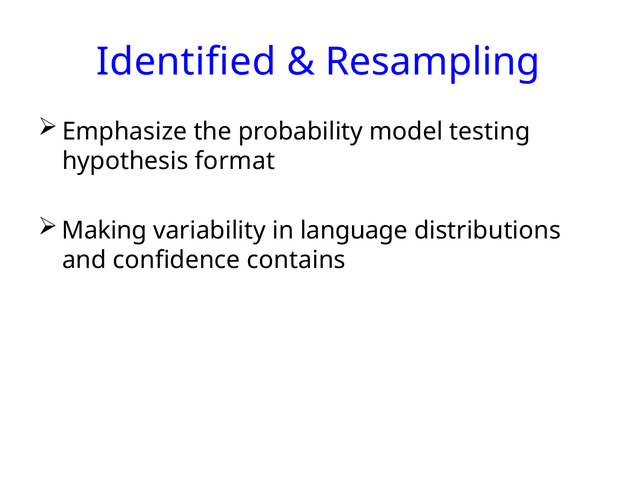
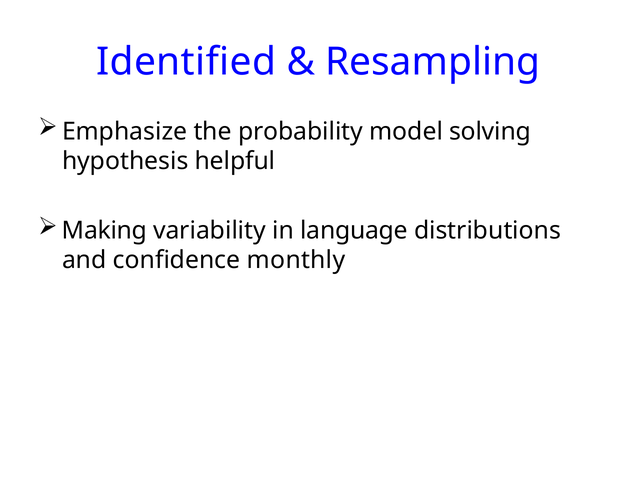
testing: testing -> solving (490, 131)
format: format -> helpful (235, 161)
contains: contains -> monthly (296, 260)
